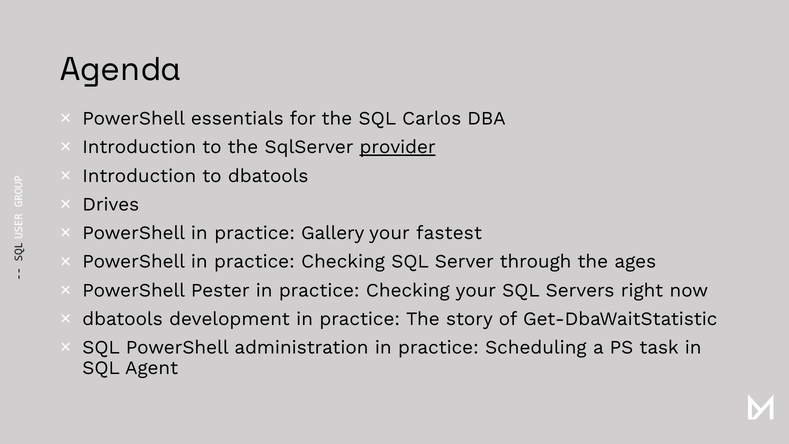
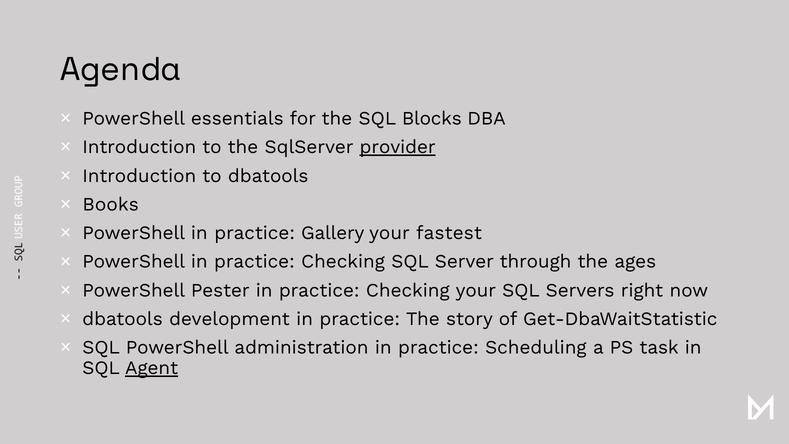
Carlos: Carlos -> Blocks (432, 118)
Drives: Drives -> Books (111, 204)
Agent underline: none -> present (152, 368)
